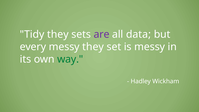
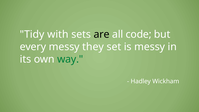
Tidy they: they -> with (58, 34)
are colour: purple -> black (102, 34)
data: data -> code (139, 34)
